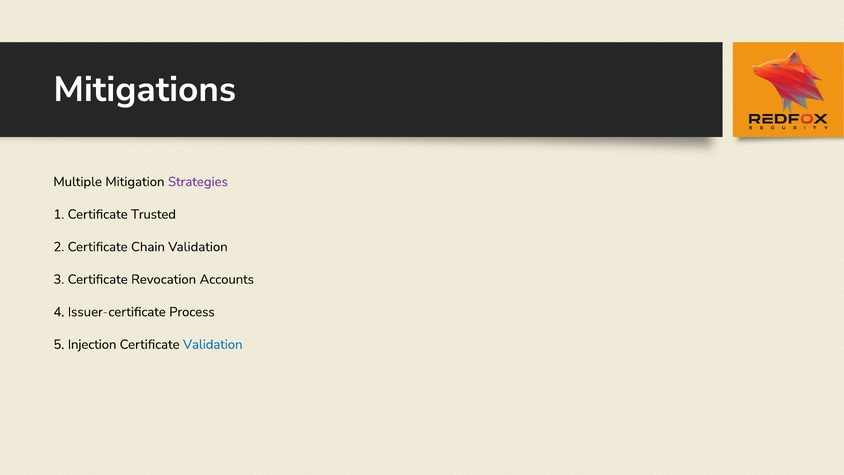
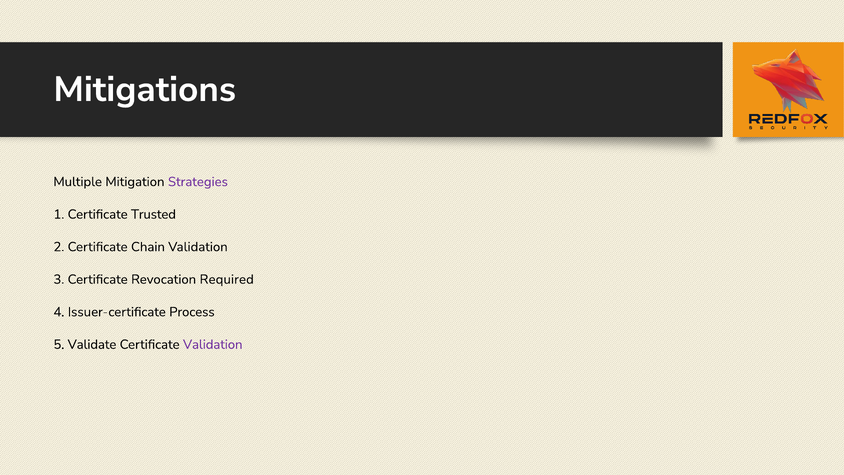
Accounts: Accounts -> Required (227, 279)
Injection: Injection -> Validate (92, 344)
Validation colour: blue -> purple (213, 344)
